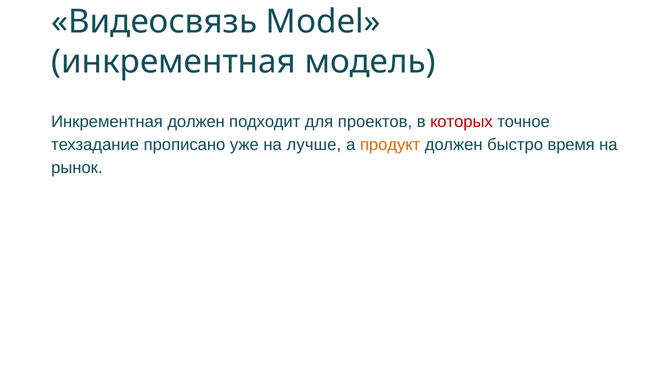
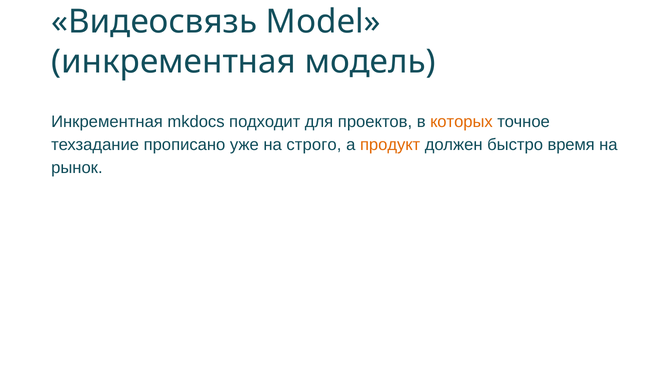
Инкрементная должен: должен -> mkdocs (196, 122)
которых colour: red -> orange (461, 122)
лучше: лучше -> строго (314, 145)
